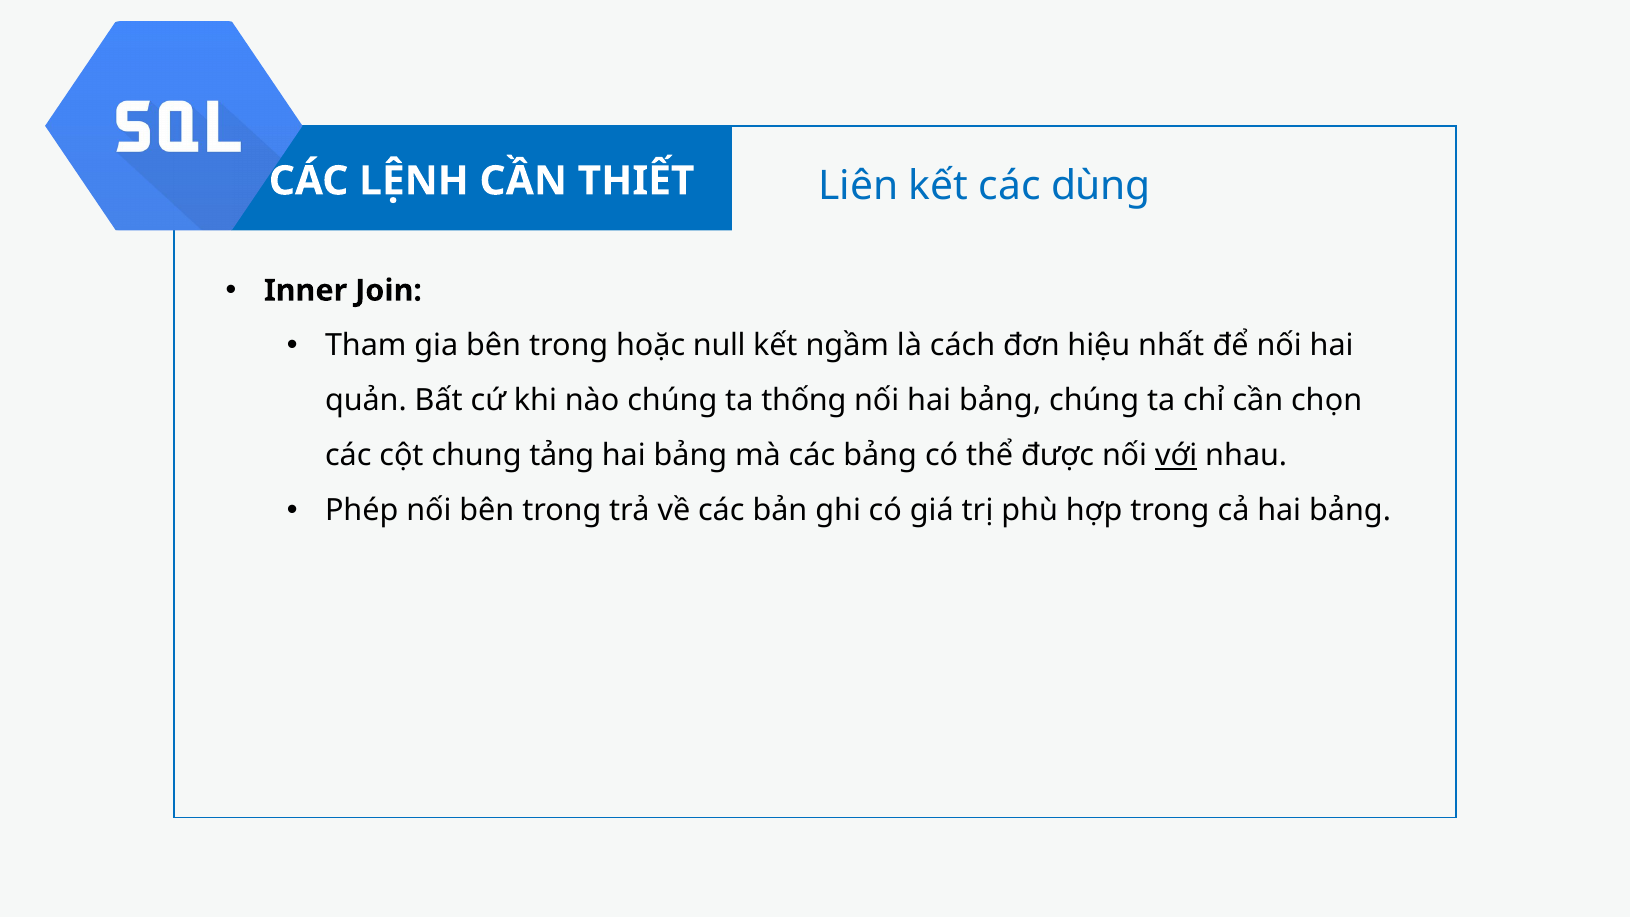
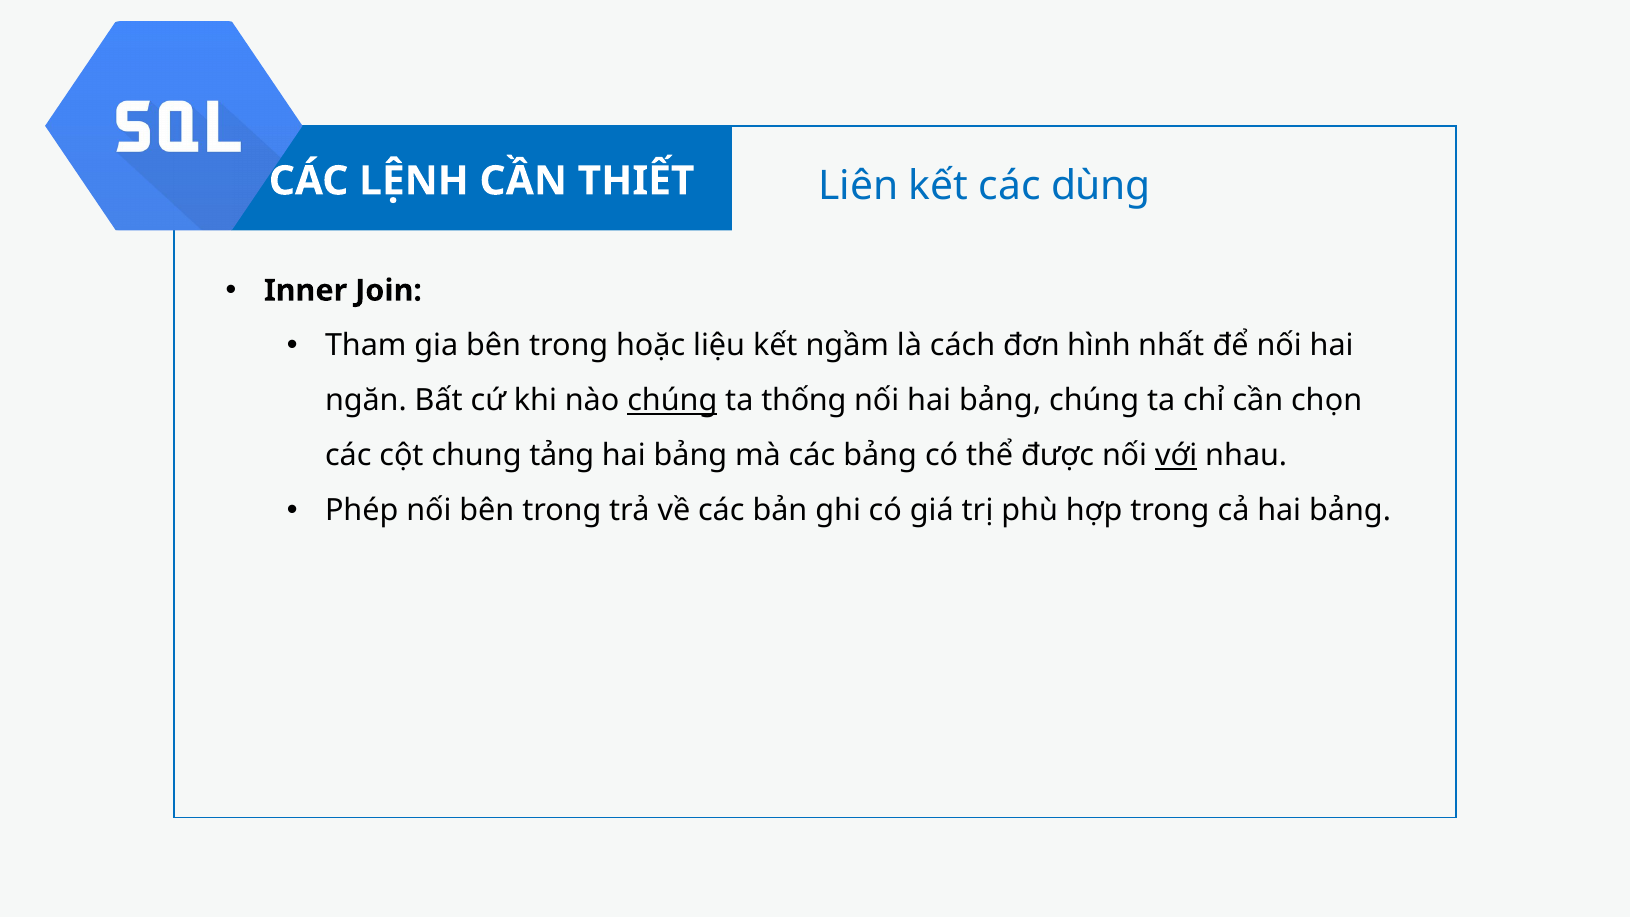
null: null -> liệu (719, 346)
hiệu: hiệu -> hình (1099, 346)
quản: quản -> ngăn (366, 401)
chúng underline: none -> present (672, 401)
